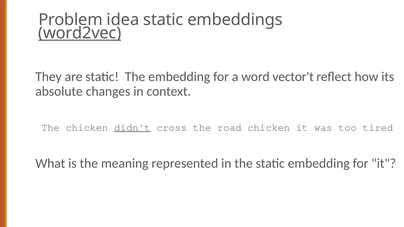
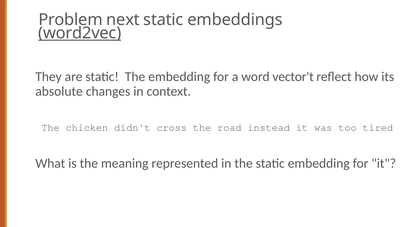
idea: idea -> next (123, 20)
didn't underline: present -> none (132, 128)
road chicken: chicken -> instead (269, 128)
